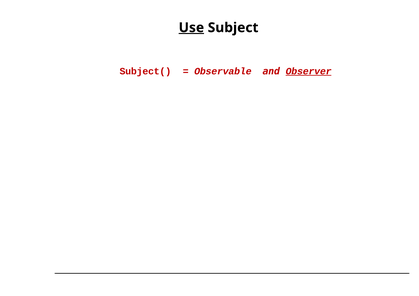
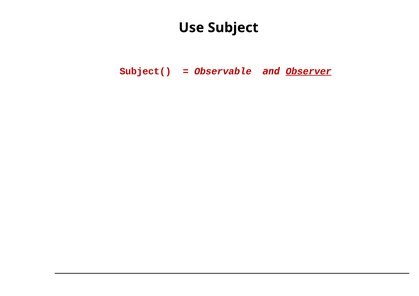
Use underline: present -> none (191, 28)
